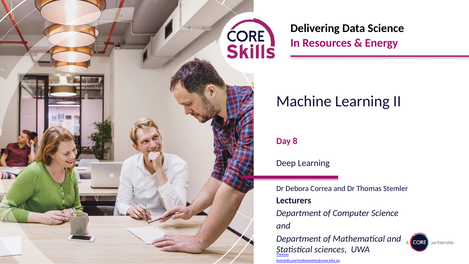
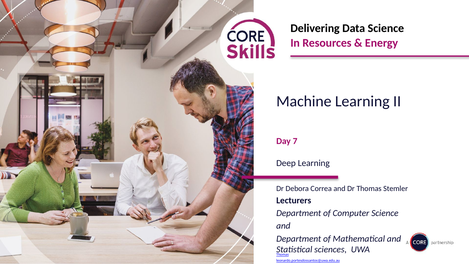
8: 8 -> 7 (295, 141)
